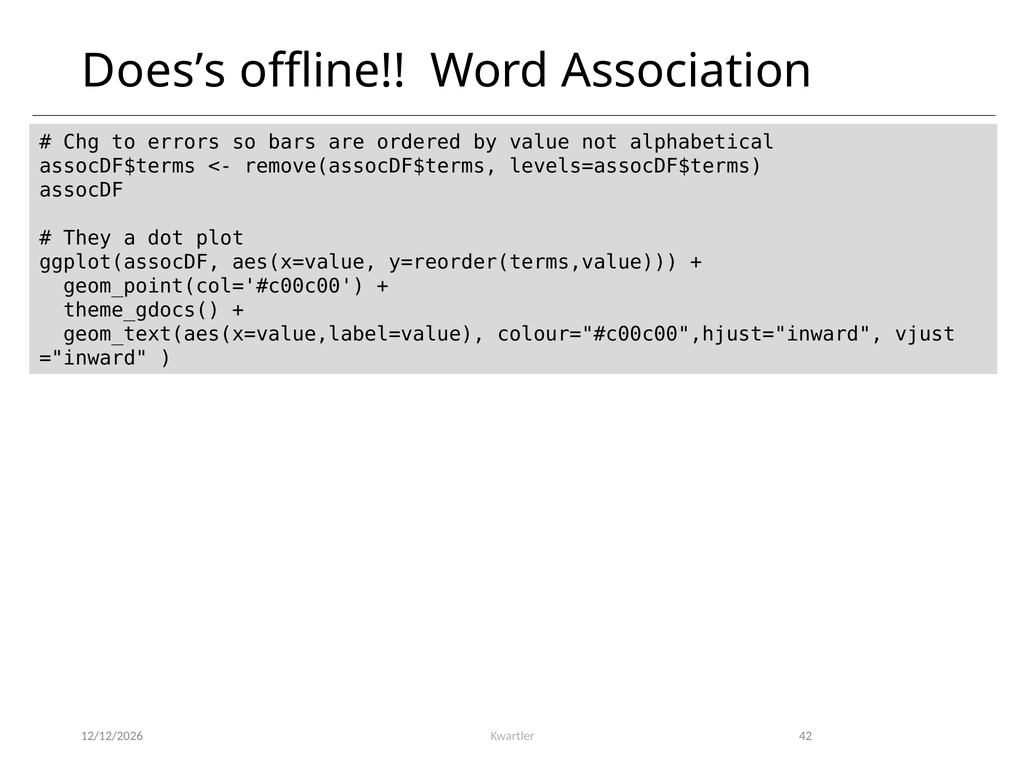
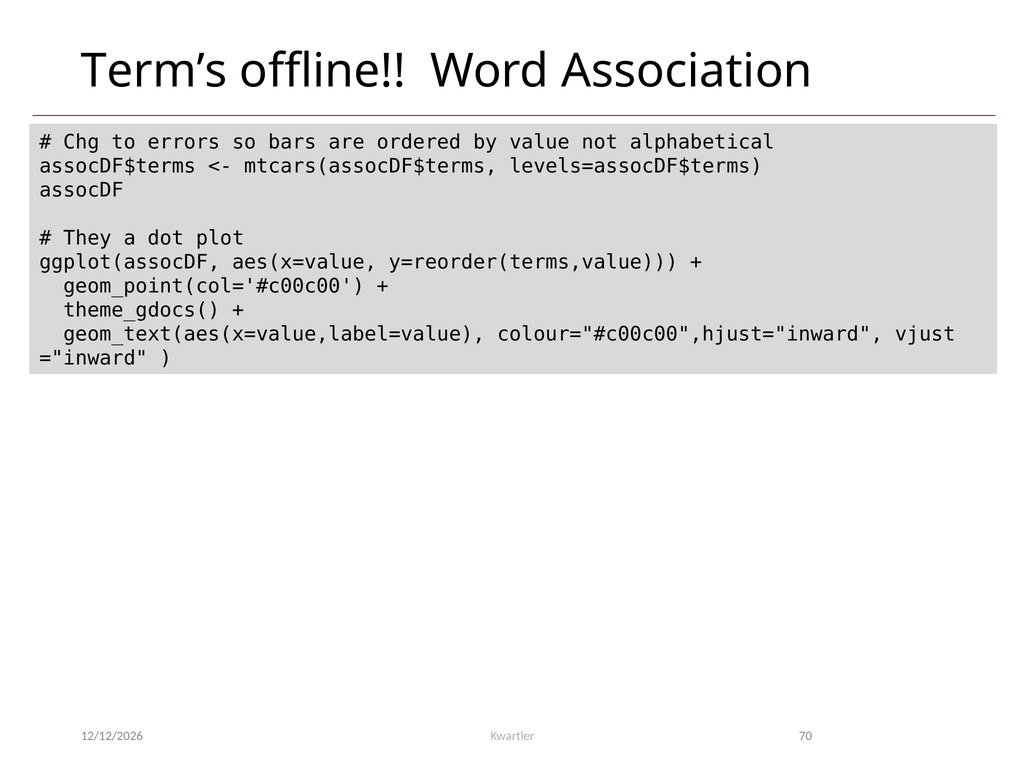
Does’s: Does’s -> Term’s (154, 71)
remove(assocDF$terms: remove(assocDF$terms -> mtcars(assocDF$terms (371, 166)
42: 42 -> 70 (806, 736)
